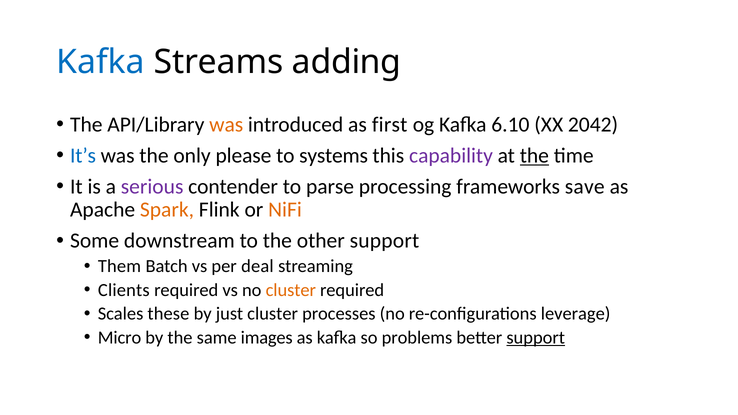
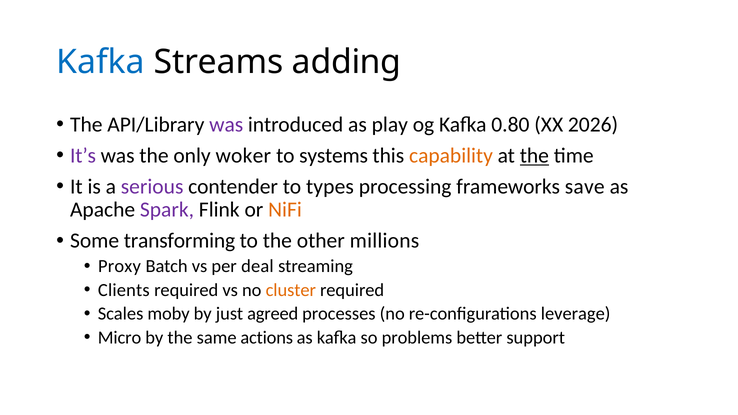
was colour: orange -> purple (226, 125)
first: first -> play (390, 125)
6.10: 6.10 -> 0.80 (510, 125)
2042: 2042 -> 2026 (593, 125)
It’s colour: blue -> purple (83, 156)
please: please -> woker (243, 156)
capability colour: purple -> orange (451, 156)
parse: parse -> types (330, 187)
Spark colour: orange -> purple (167, 210)
downstream: downstream -> transforming (179, 241)
other support: support -> millions (384, 241)
Them: Them -> Proxy (119, 266)
these: these -> moby (169, 314)
just cluster: cluster -> agreed (273, 314)
images: images -> actions (267, 338)
support underline: present -> none (536, 338)
